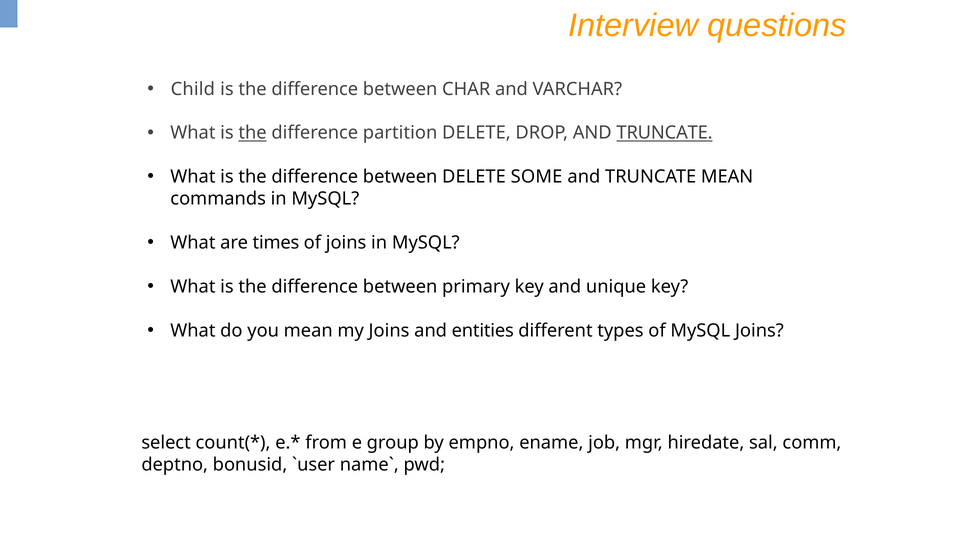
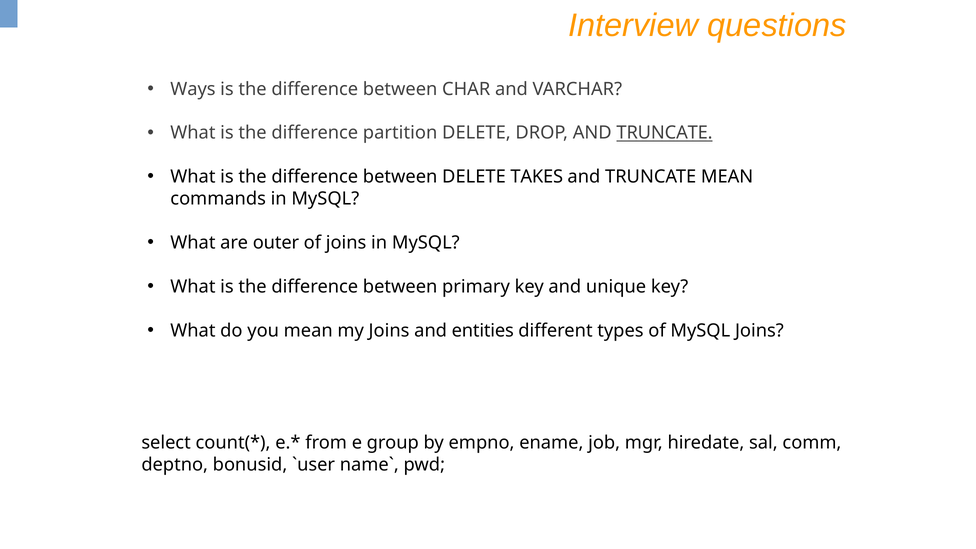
Child: Child -> Ways (193, 89)
the underline: present -> none (253, 133)
SOME: SOME -> TAKES (537, 177)
times: times -> outer (276, 243)
